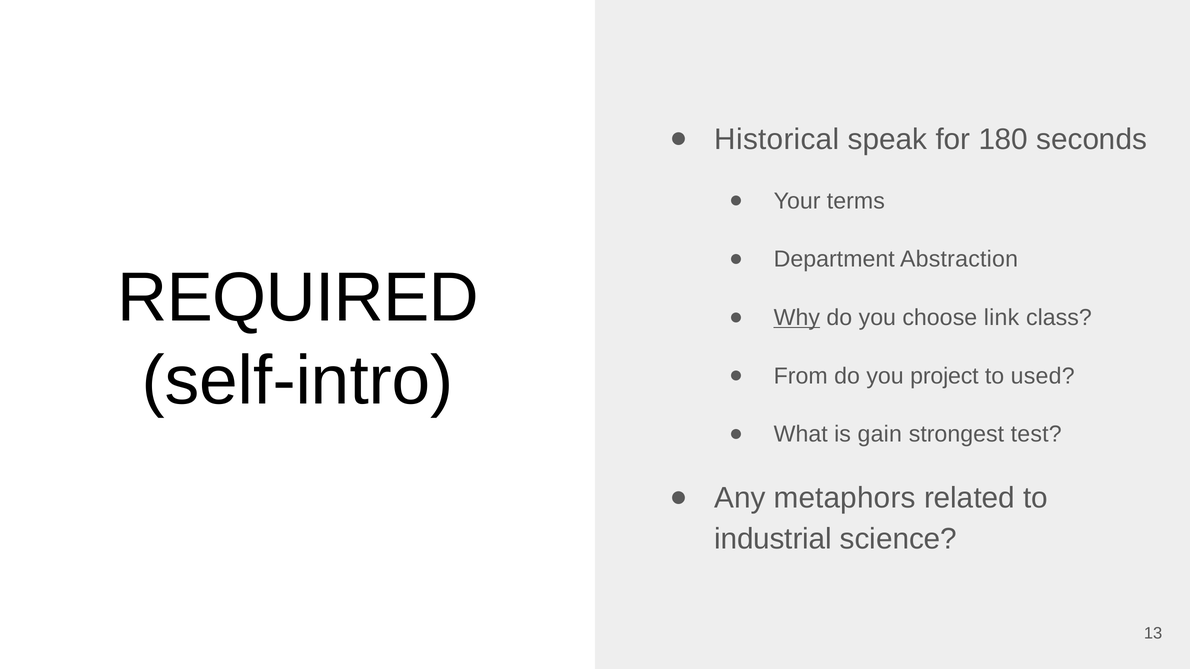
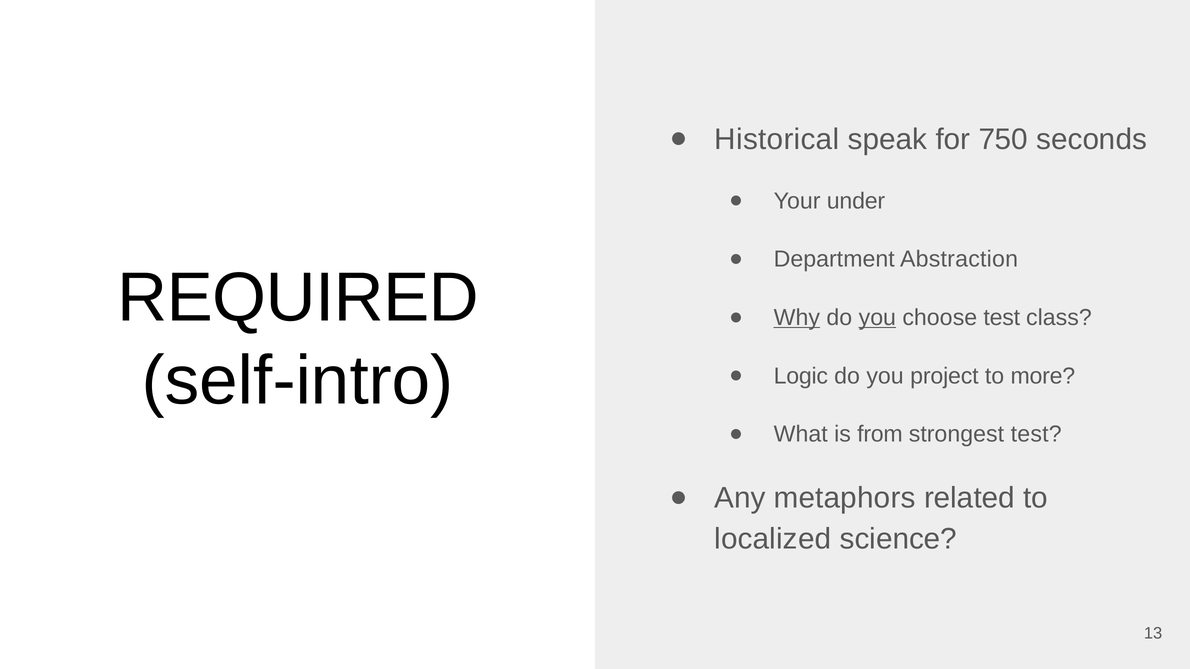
180: 180 -> 750 (1003, 139)
terms: terms -> under (856, 201)
you underline: none -> present (877, 318)
choose link: link -> test (1002, 318)
From: From -> Logic (801, 376)
used: used -> more (1043, 376)
gain: gain -> from (880, 434)
industrial: industrial -> localized (773, 539)
